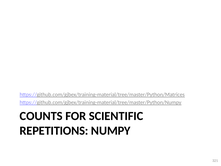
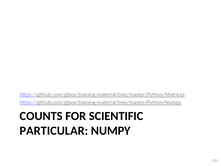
REPETITIONS: REPETITIONS -> PARTICULAR (54, 131)
